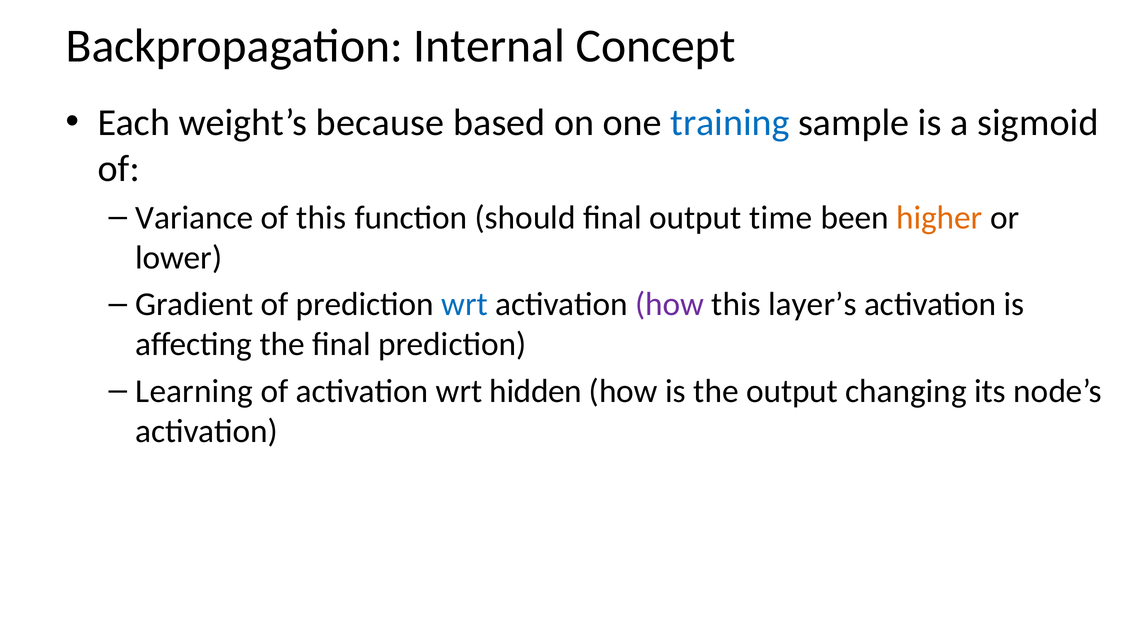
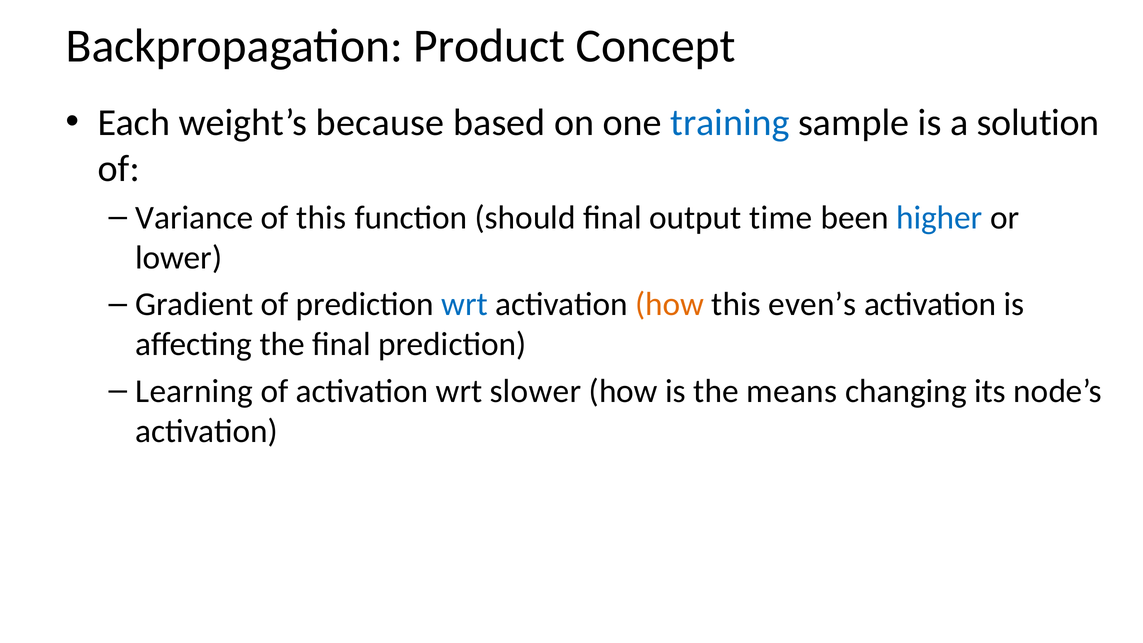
Internal: Internal -> Product (489, 46)
sigmoid: sigmoid -> solution (1038, 123)
higher colour: orange -> blue (939, 218)
how colour: purple -> orange (670, 304)
layer’s: layer’s -> even’s (812, 304)
hidden: hidden -> slower (535, 391)
the output: output -> means (792, 391)
